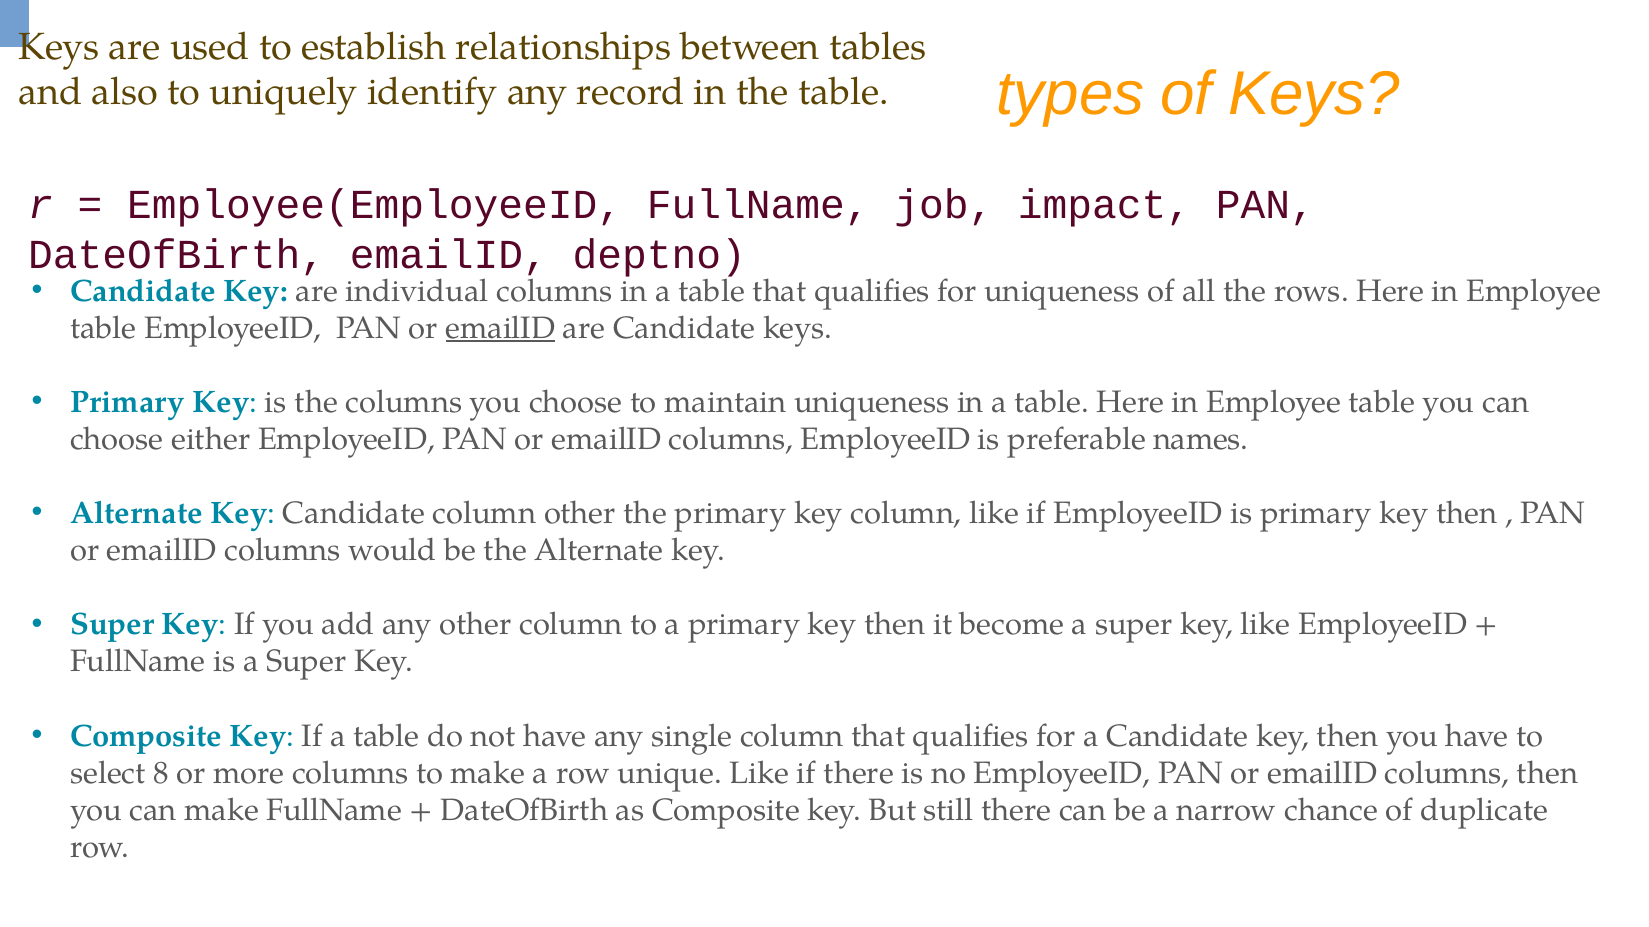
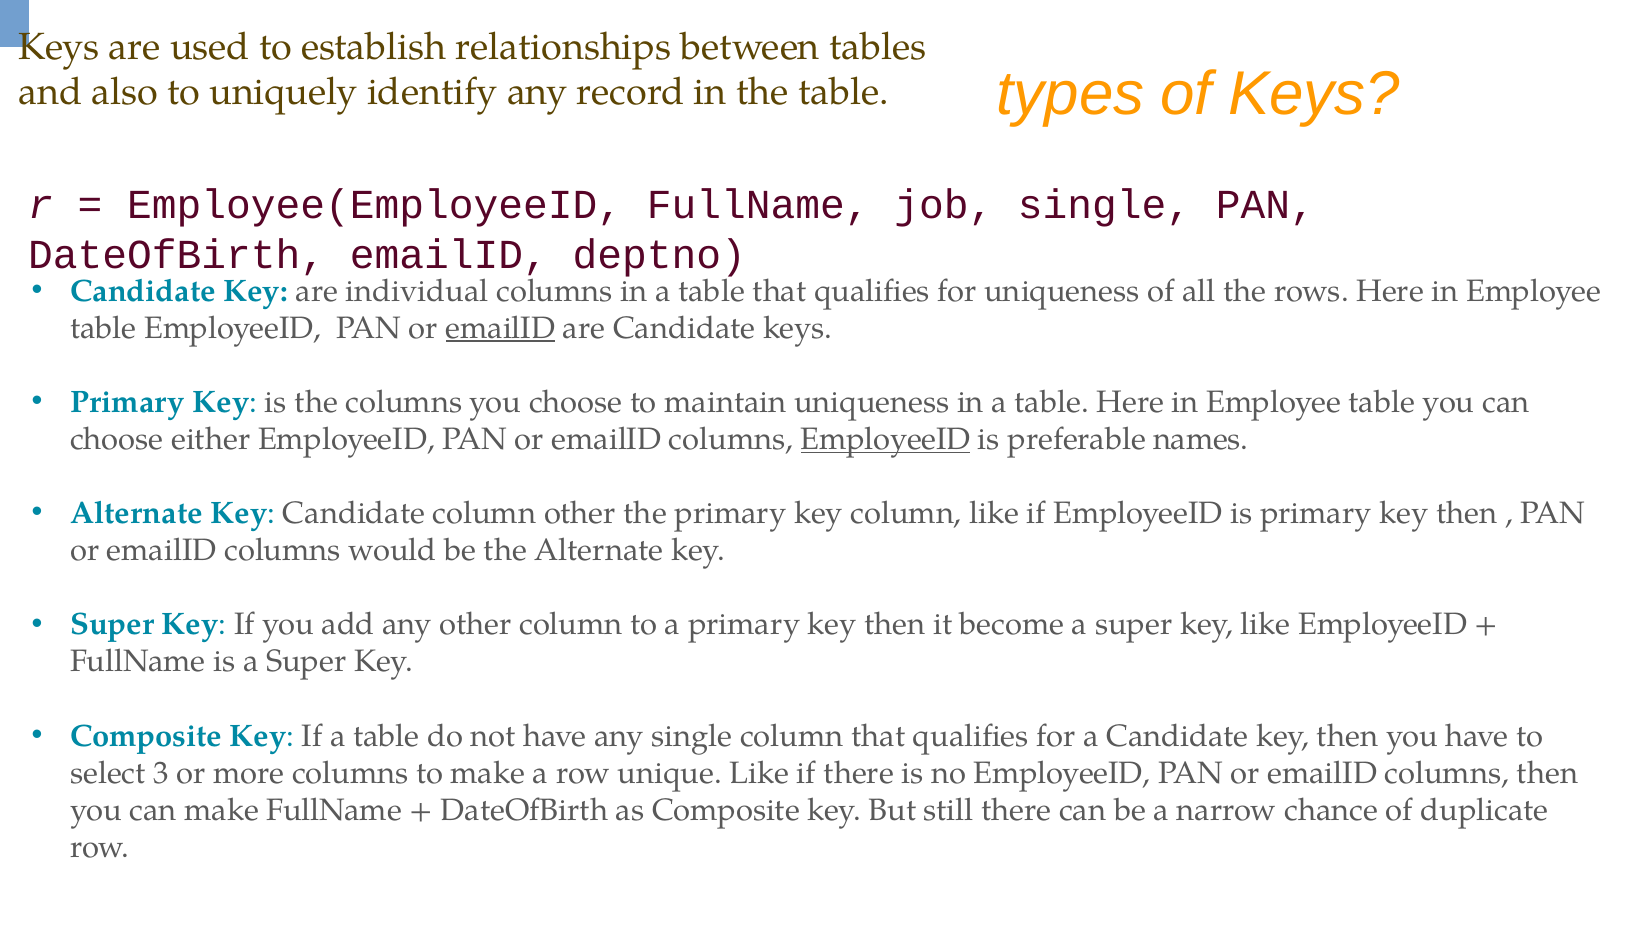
job impact: impact -> single (1105, 205)
EmployeeID underline: none -> present (886, 440)
8: 8 -> 3 (161, 773)
